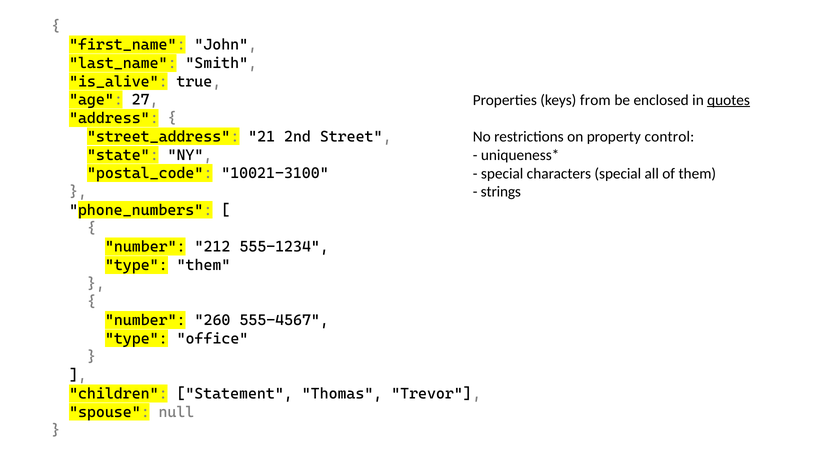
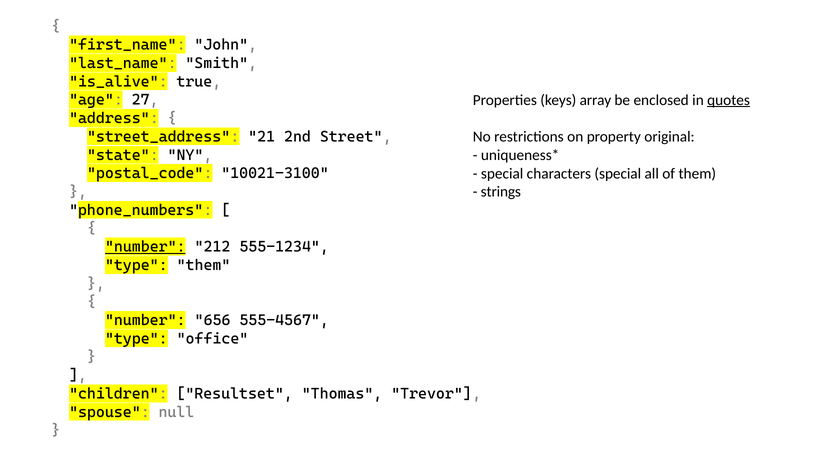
from: from -> array (595, 100)
control: control -> original (670, 137)
number underline: none -> present (145, 247)
260: 260 -> 656 (213, 320)
Statement: Statement -> Resultset (235, 394)
